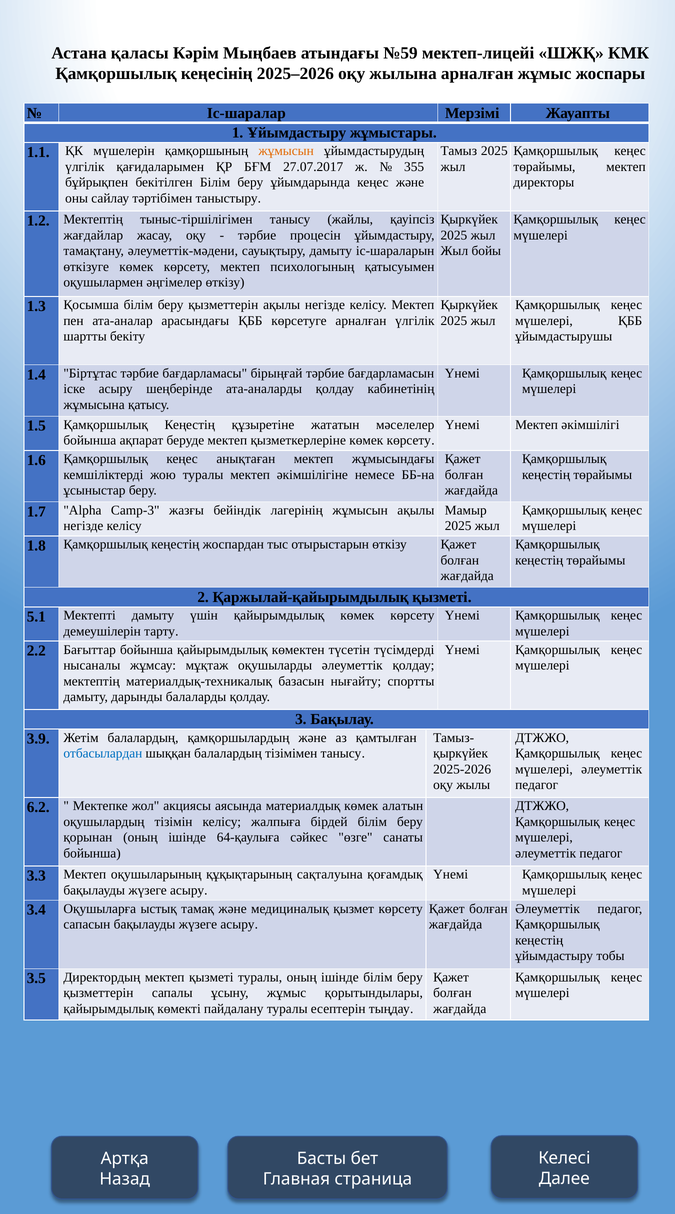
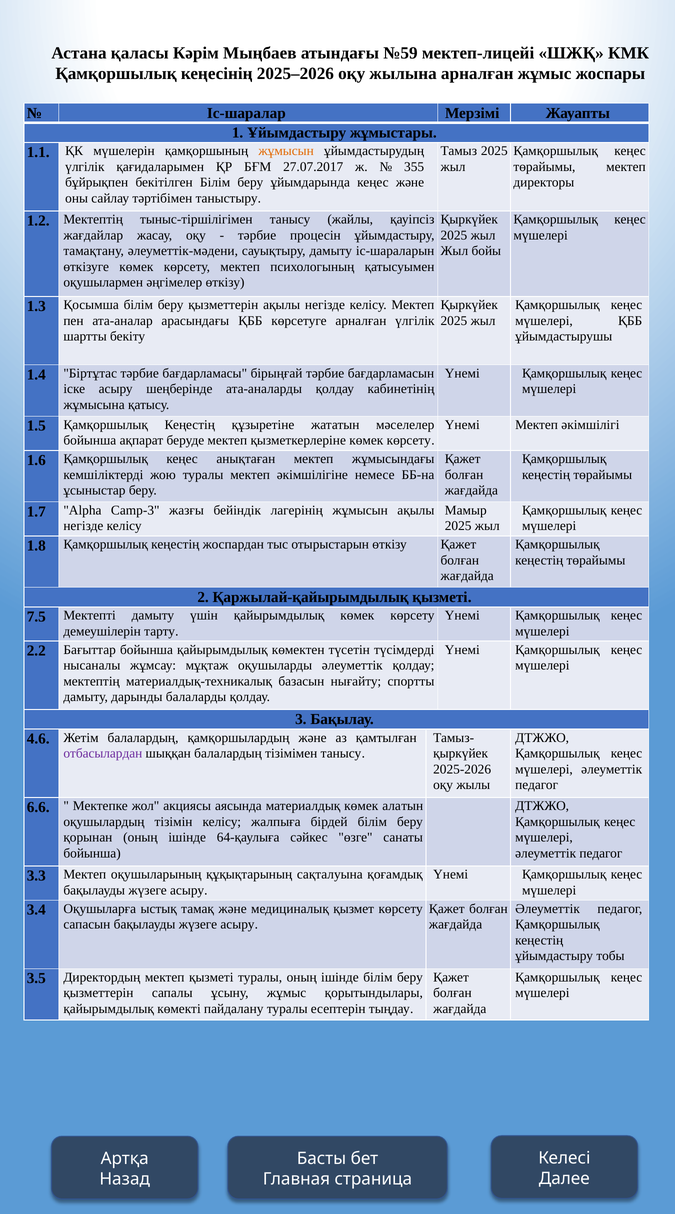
5.1: 5.1 -> 7.5 (36, 617)
3.9: 3.9 -> 4.6 (38, 740)
отбасылардан colour: blue -> purple (103, 754)
6.2: 6.2 -> 6.6 (38, 808)
